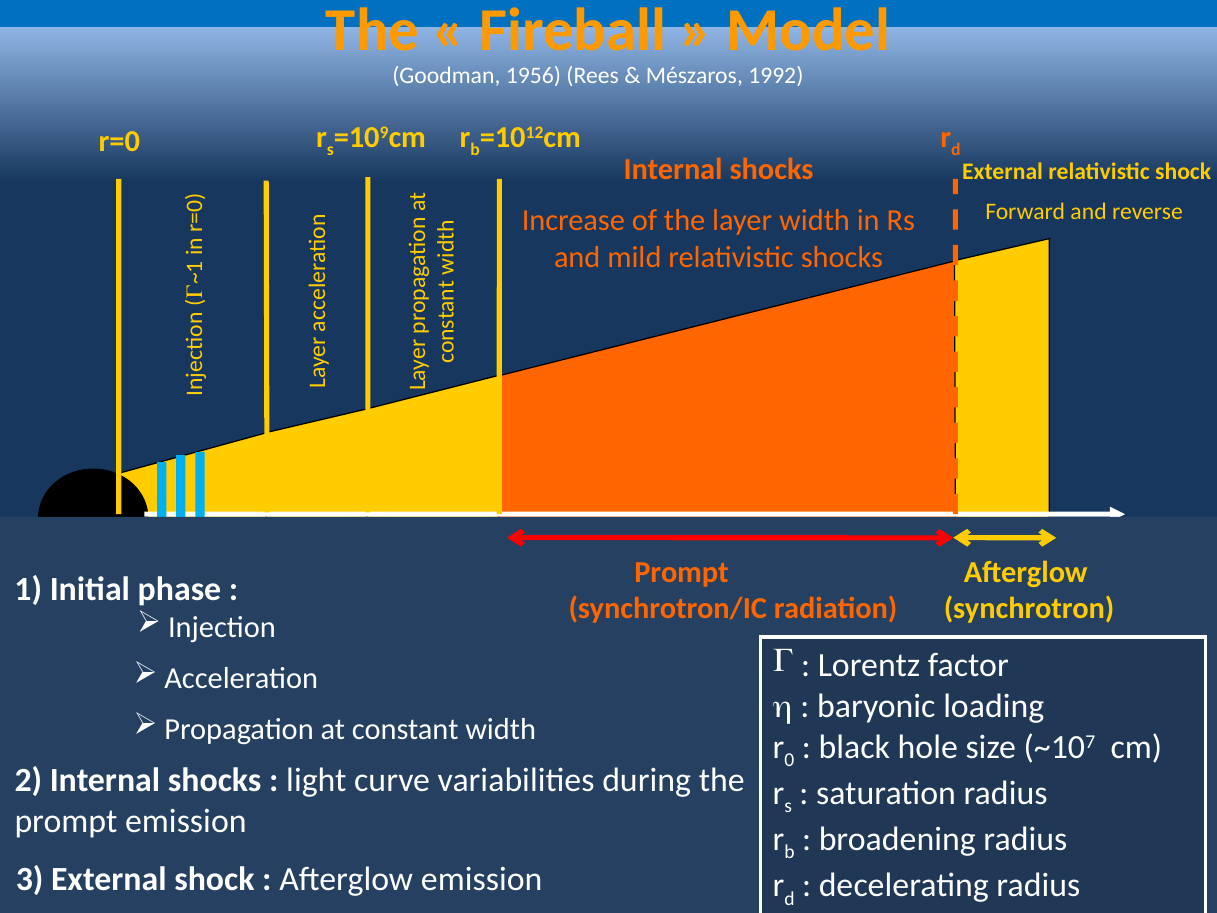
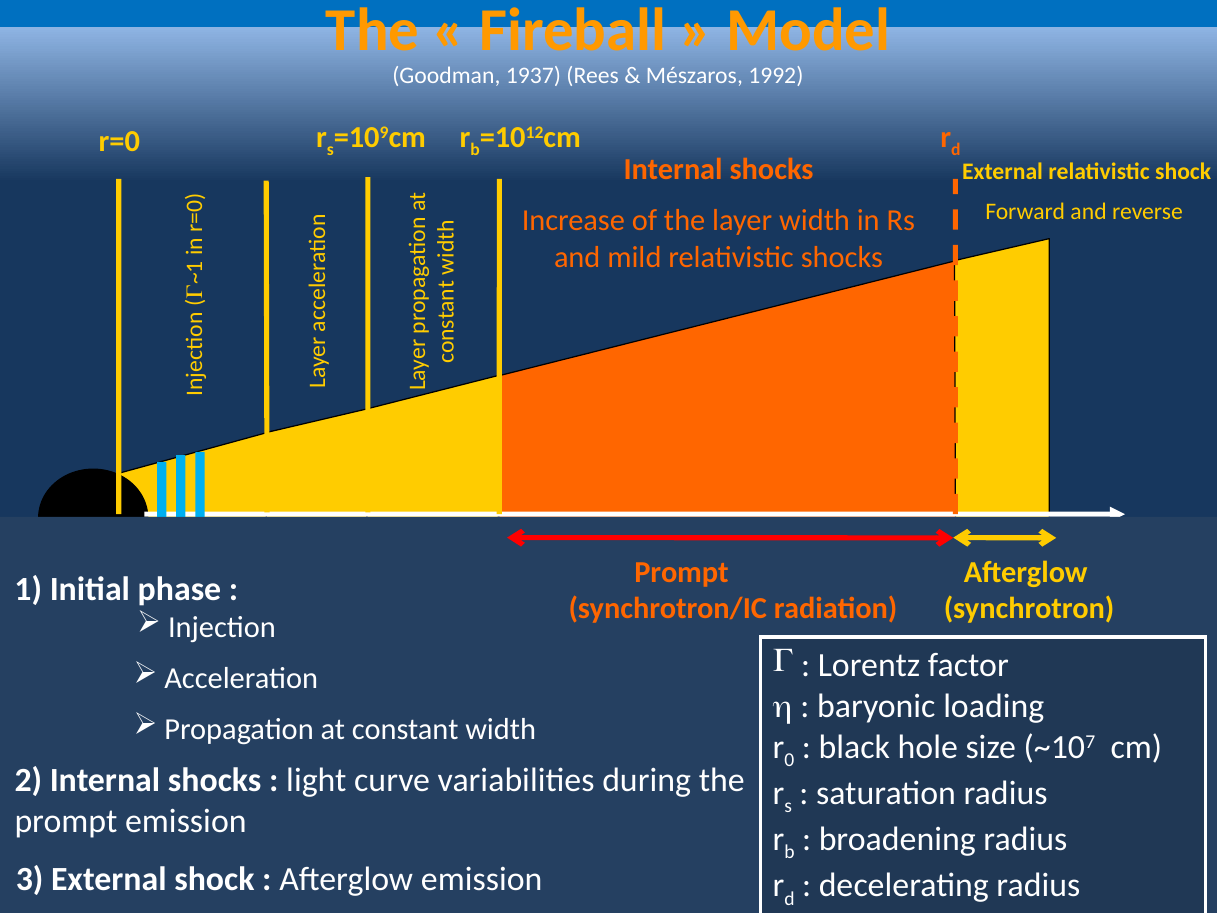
1956: 1956 -> 1937 (533, 75)
